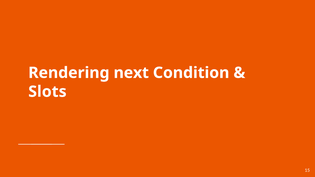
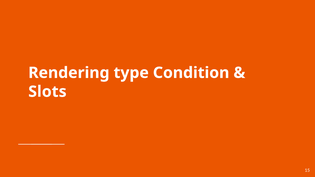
next: next -> type (131, 73)
